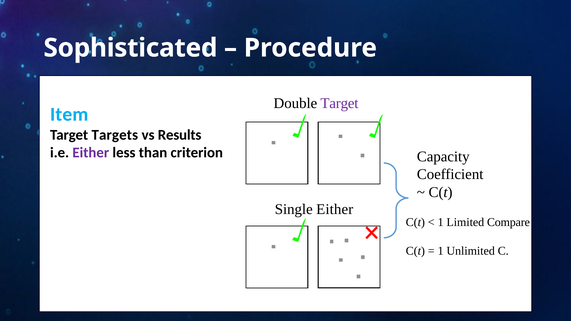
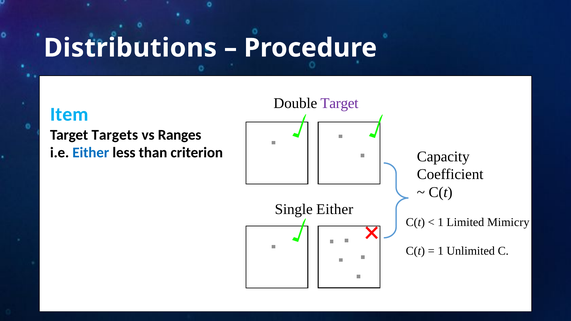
Sophisticated: Sophisticated -> Distributions (130, 48)
Results: Results -> Ranges (180, 135)
Either colour: purple -> blue (91, 153)
Compare: Compare -> Mimicry (508, 222)
